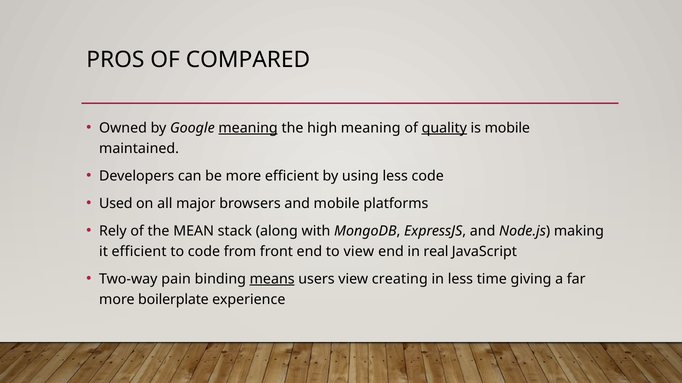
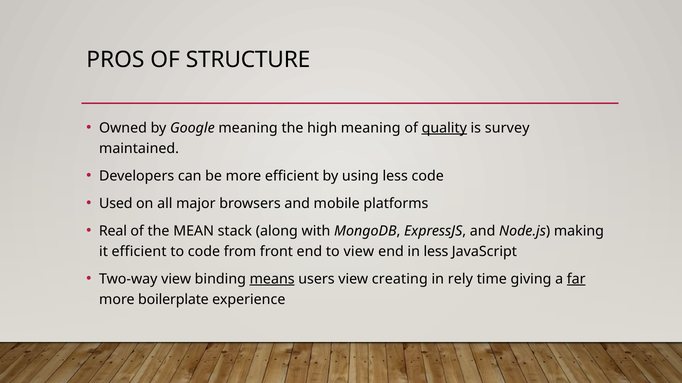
COMPARED: COMPARED -> STRUCTURE (248, 60)
meaning underline: present -> none (248, 128)
is mobile: mobile -> survey (507, 128)
Rely: Rely -> Real (113, 231)
in real: real -> less (436, 252)
Two-way pain: pain -> view (176, 279)
in less: less -> rely (460, 279)
far underline: none -> present (576, 279)
